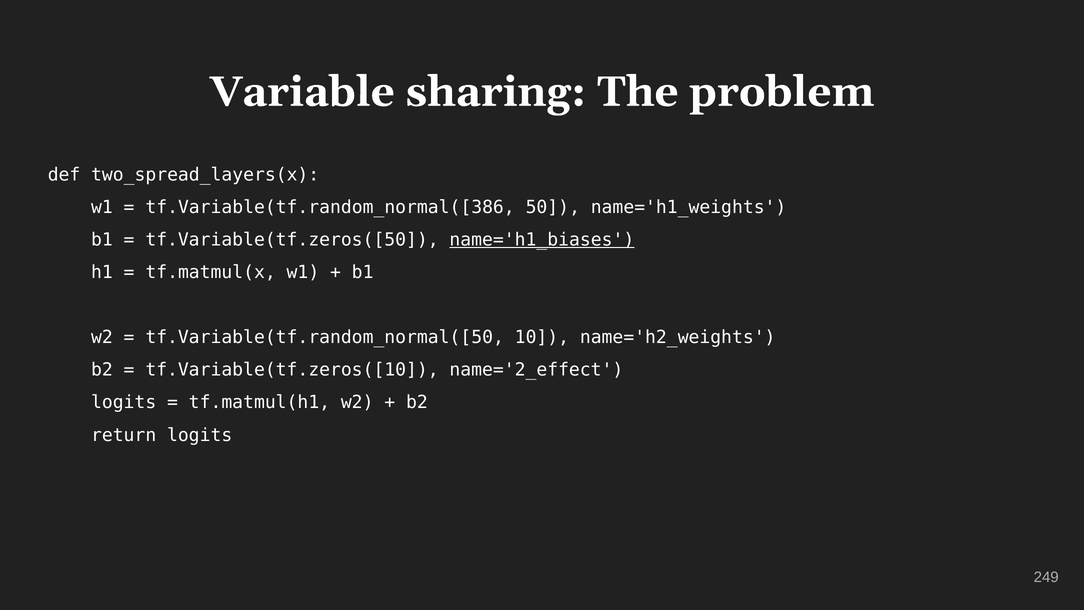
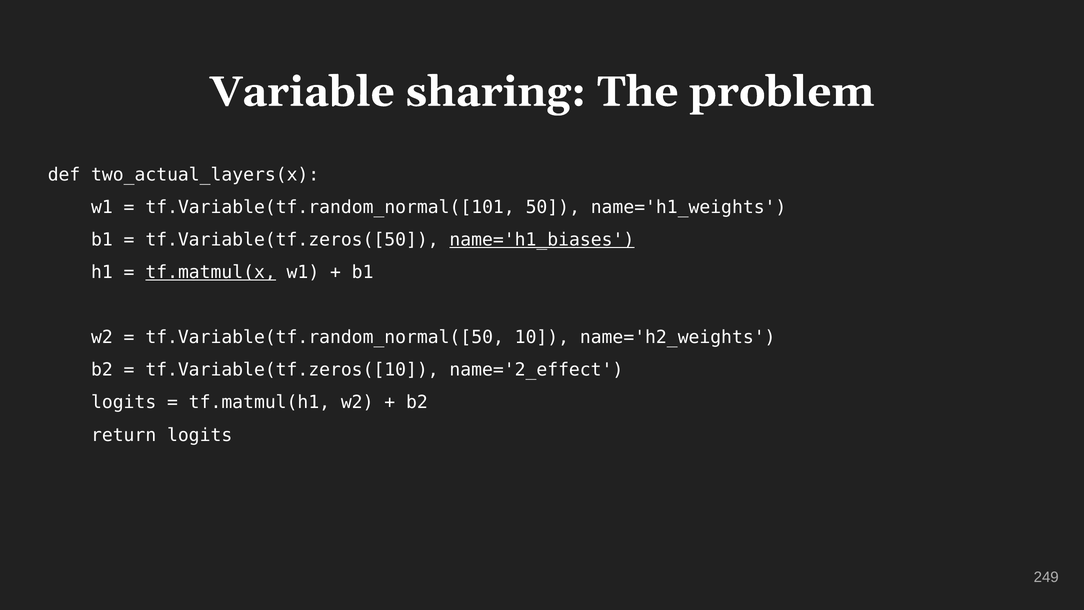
two_spread_layers(x: two_spread_layers(x -> two_actual_layers(x (205, 175)
tf.Variable(tf.random_normal([386: tf.Variable(tf.random_normal([386 -> tf.Variable(tf.random_normal([101 (330, 207)
tf.matmul(x underline: none -> present (211, 272)
